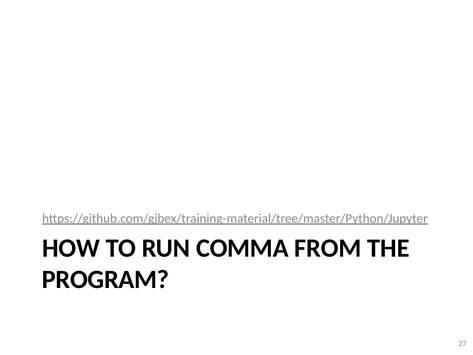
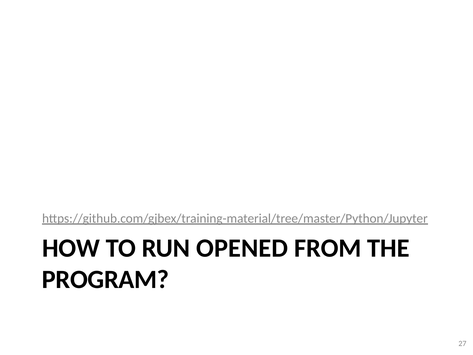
COMMA: COMMA -> OPENED (242, 248)
